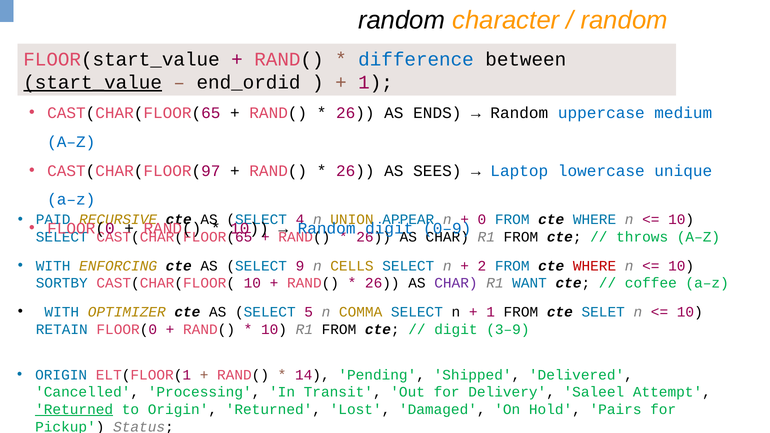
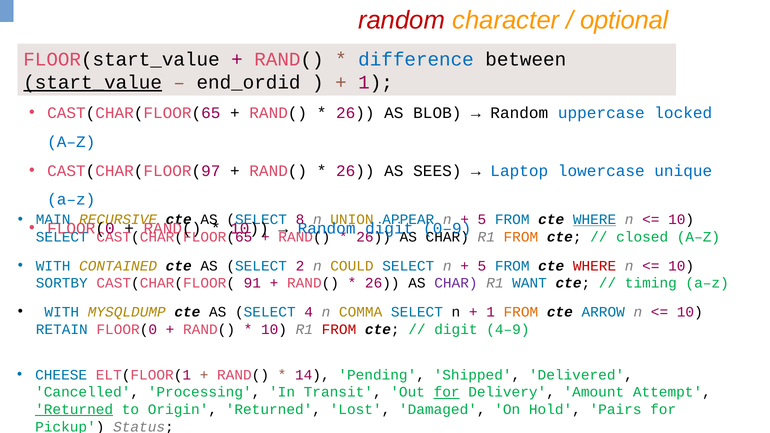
random colour: black -> red (402, 20)
random: random -> optional (624, 20)
ENDS: ENDS -> BLOB (437, 113)
medium: medium -> locked (683, 113)
PAID: PAID -> MAIN (53, 220)
4: 4 -> 8 (300, 220)
0: 0 -> 5 (482, 220)
WHERE underline: none -> present (595, 220)
FROM colour: black -> orange (521, 237)
throws: throws -> closed (642, 237)
ENFORCING: ENFORCING -> CONTAINED (118, 266)
9: 9 -> 2 (300, 266)
CELLS: CELLS -> COULD (352, 266)
2: 2 -> 5 (482, 266)
CAST(CHAR(FLOOR( 10: 10 -> 91 (252, 283)
coffee: coffee -> timing (651, 283)
OPTIMIZER: OPTIMIZER -> MYSQLDUMP (127, 312)
5: 5 -> 4 (309, 312)
FROM colour: black -> orange (521, 312)
SELET: SELET -> ARROW (603, 312)
FROM colour: black -> red (339, 329)
3–9: 3–9 -> 4–9 (508, 329)
ORIGIN: ORIGIN -> CHEESE (61, 375)
for underline: none -> present (447, 392)
Saleel: Saleel -> Amount (594, 392)
